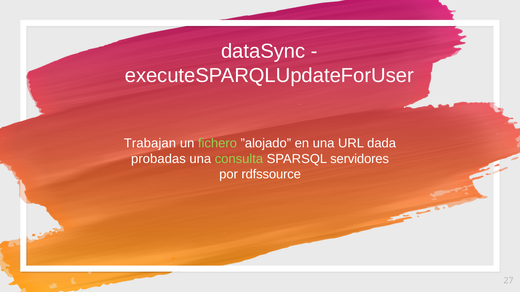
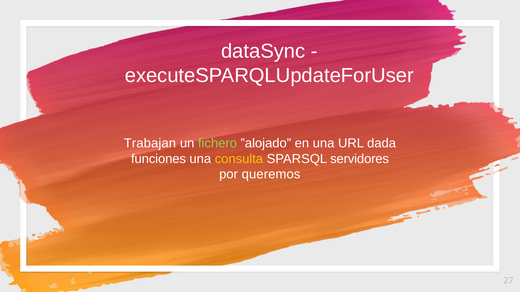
probadas: probadas -> funciones (159, 159)
consulta colour: light green -> yellow (239, 159)
rdfssource: rdfssource -> queremos (271, 175)
